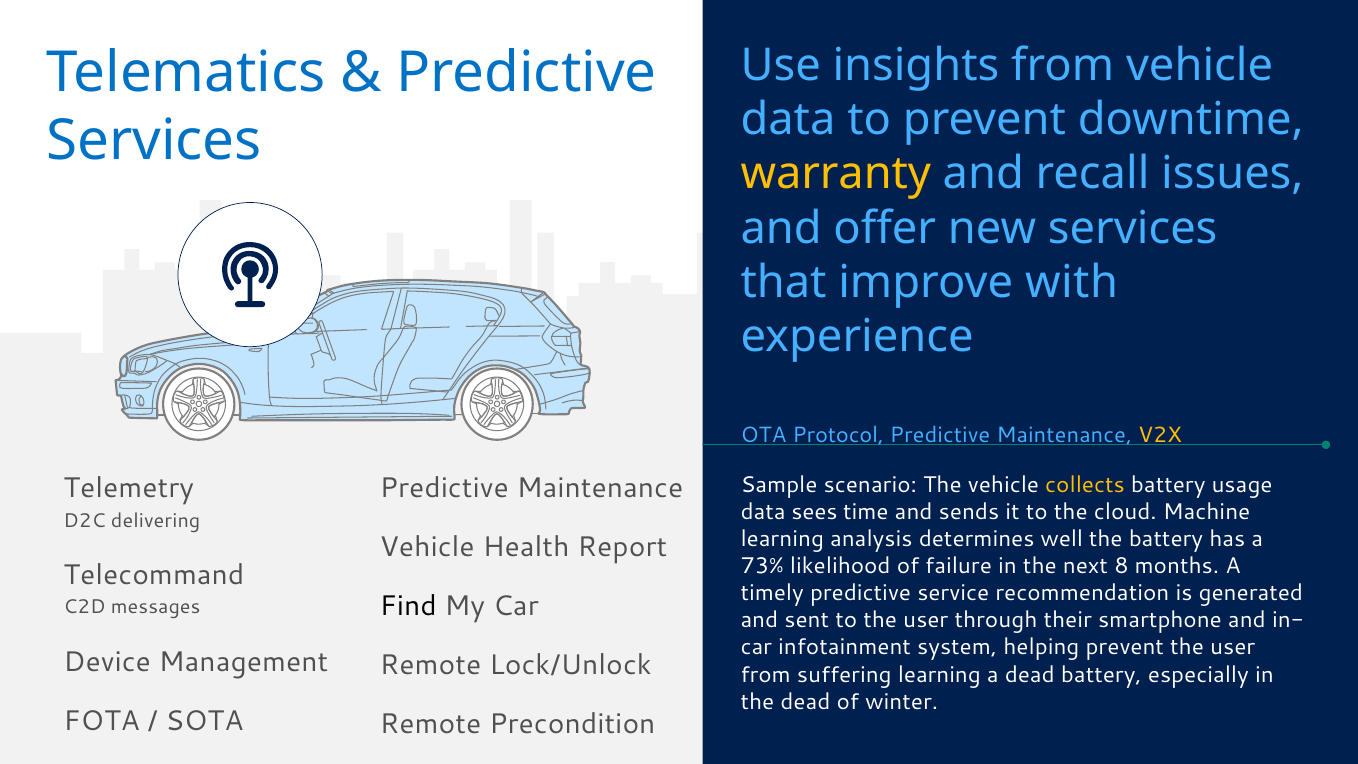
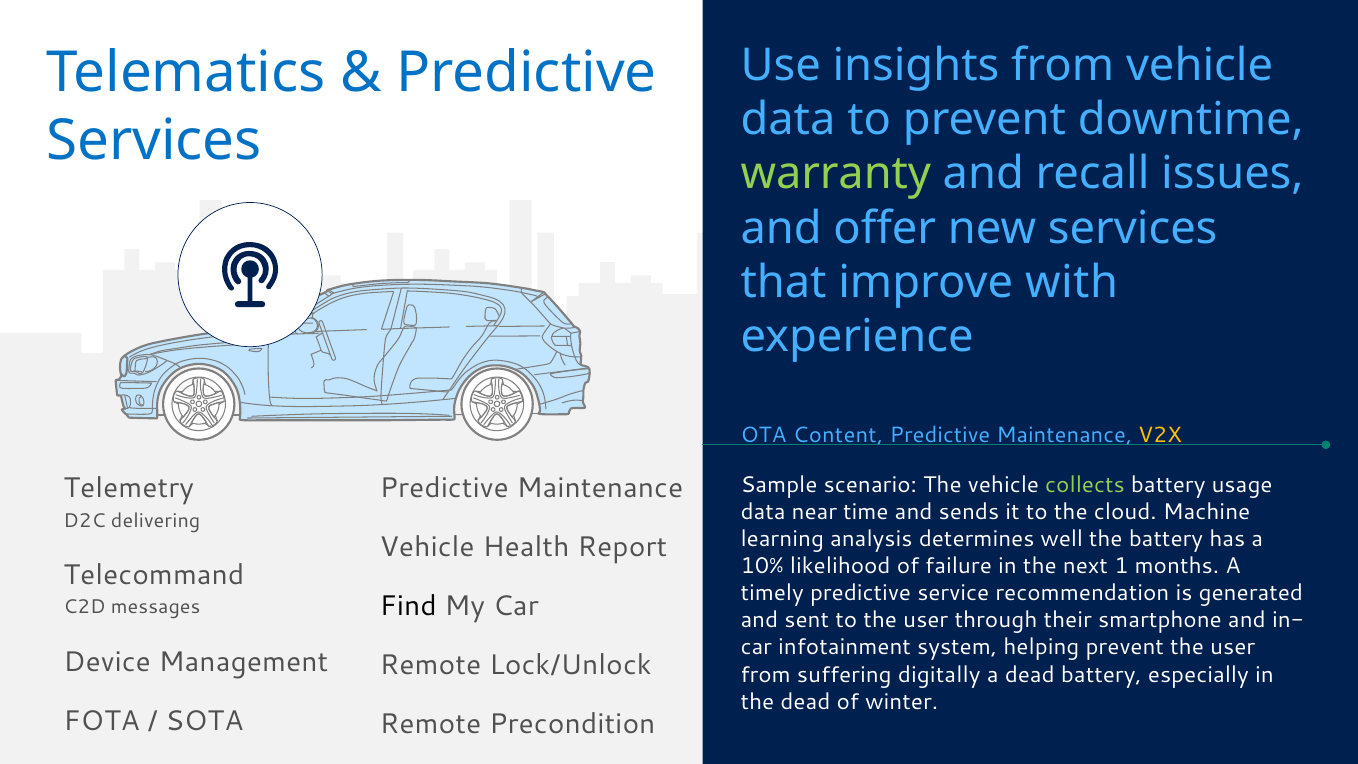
warranty colour: yellow -> light green (836, 174)
Protocol: Protocol -> Content (838, 435)
collects colour: yellow -> light green (1085, 485)
sees: sees -> near (814, 512)
73%: 73% -> 10% (762, 566)
8: 8 -> 1 (1121, 566)
suffering learning: learning -> digitally (939, 675)
